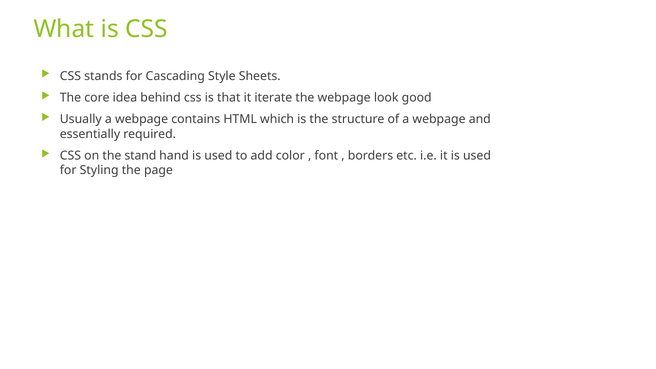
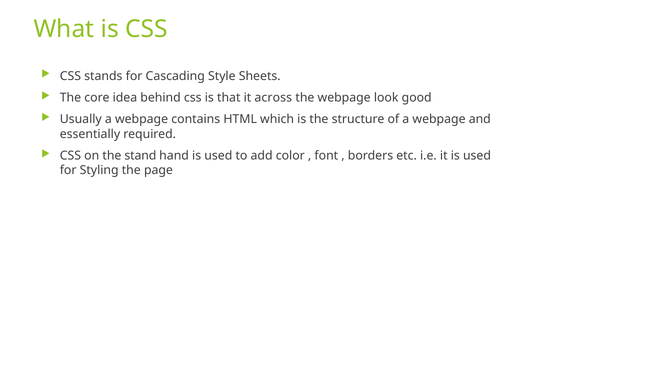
iterate: iterate -> across (273, 98)
